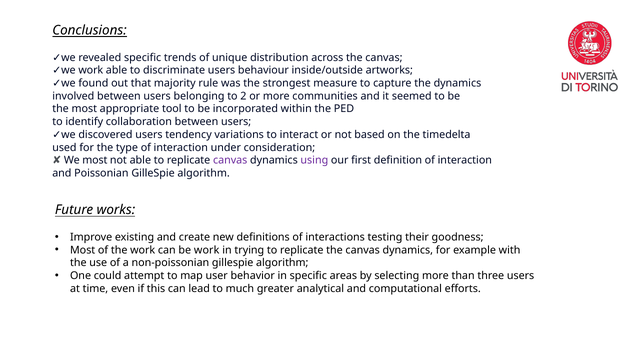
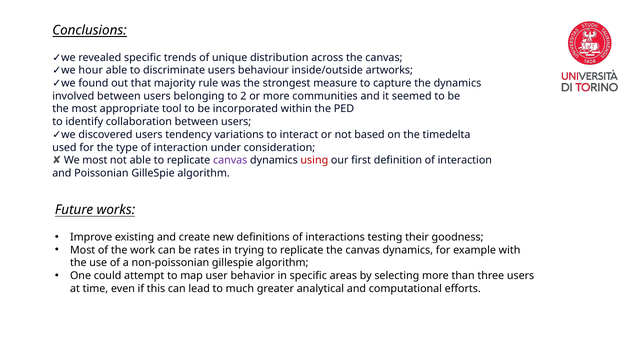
we work: work -> hour (91, 70)
using colour: purple -> red (314, 161)
be work: work -> rates (207, 250)
